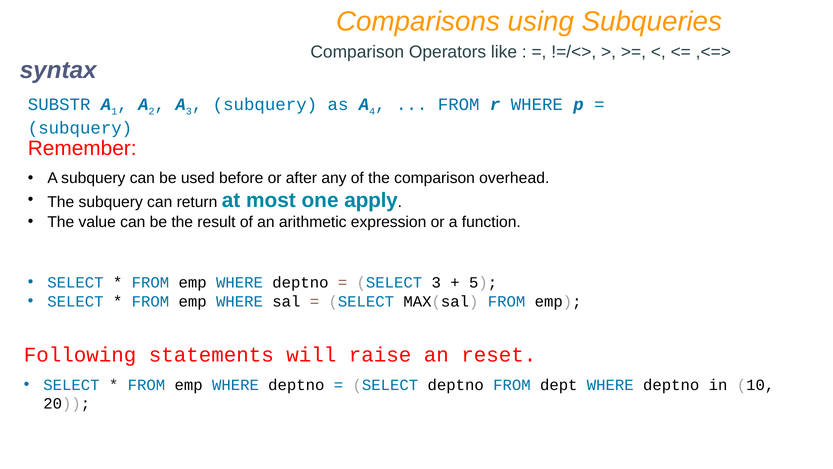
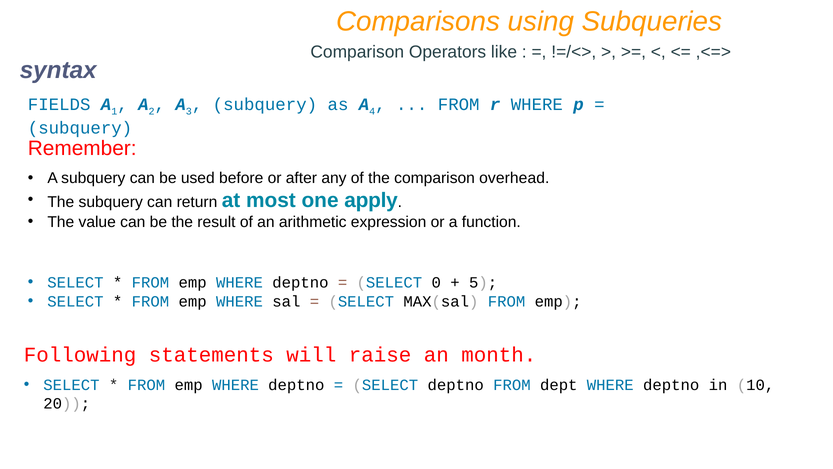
SUBSTR: SUBSTR -> FIELDS (59, 104)
SELECT 3: 3 -> 0 (436, 282)
reset: reset -> month (499, 355)
